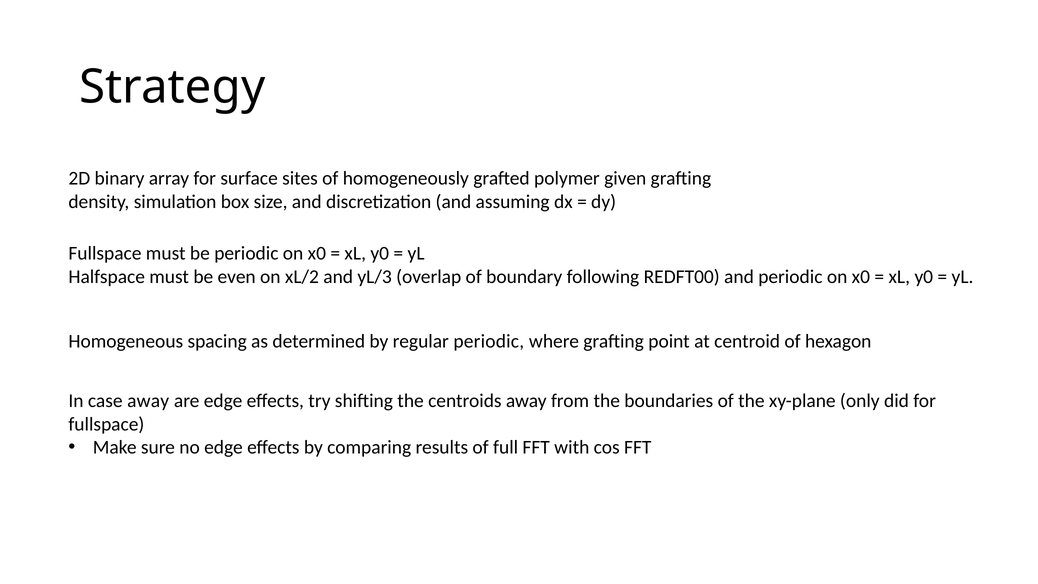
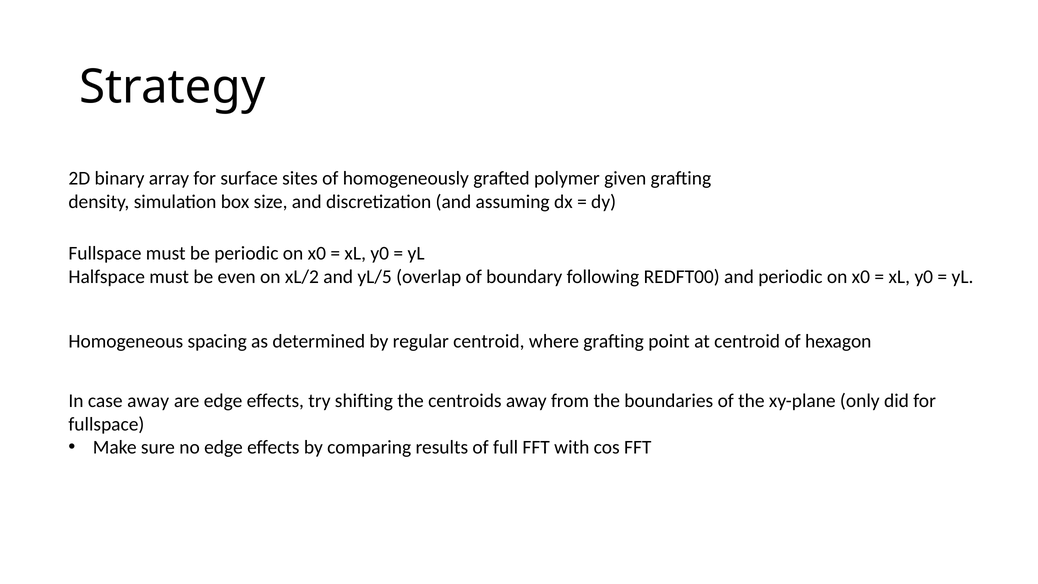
yL/3: yL/3 -> yL/5 (375, 277)
regular periodic: periodic -> centroid (489, 341)
